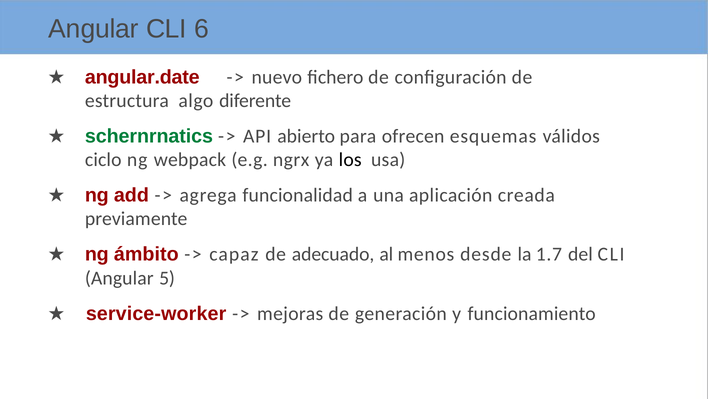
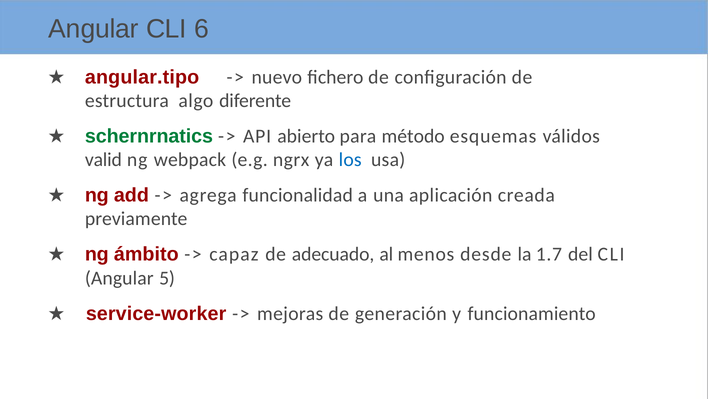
angular.date: angular.date -> angular.tipo (142, 77)
ofrecen: ofrecen -> método (413, 136)
ciclo: ciclo -> valid (103, 160)
los colour: black -> blue (350, 160)
